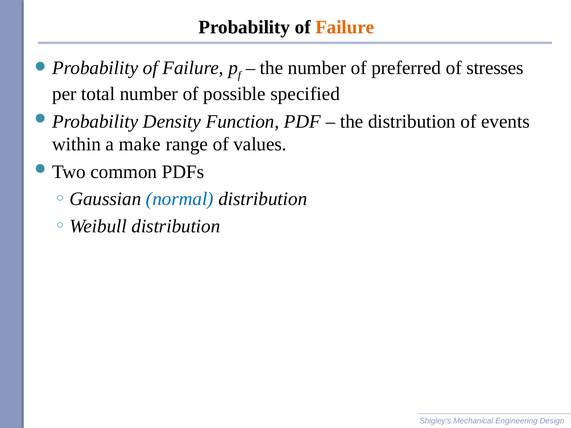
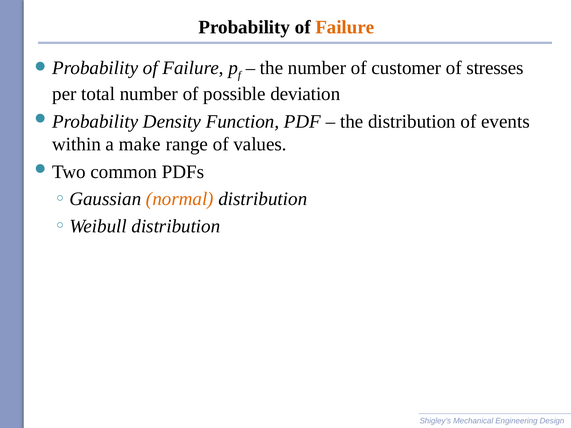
preferred: preferred -> customer (406, 68)
specified: specified -> deviation (305, 94)
normal colour: blue -> orange (180, 199)
